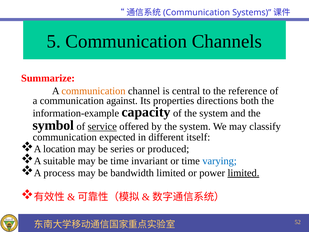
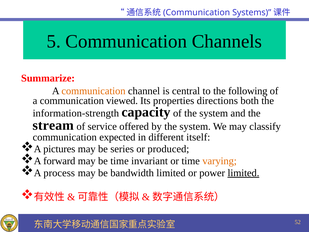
reference: reference -> following (248, 91)
against: against -> viewed (122, 101)
information-example: information-example -> information-strength (76, 113)
symbol: symbol -> stream (53, 125)
service underline: present -> none (102, 126)
location: location -> pictures (59, 149)
suitable: suitable -> forward (59, 161)
varying colour: blue -> orange (220, 161)
